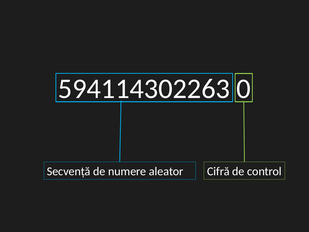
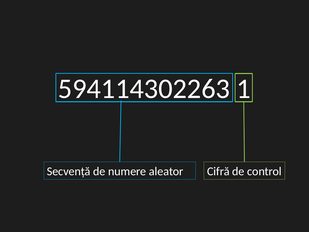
0: 0 -> 1 (244, 89)
